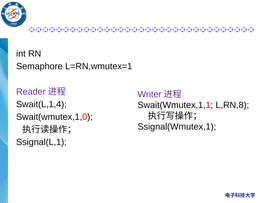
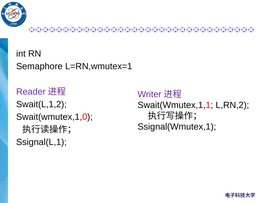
Swait(L,1,4: Swait(L,1,4 -> Swait(L,1,2 (41, 104)
L,RN,8: L,RN,8 -> L,RN,2 (232, 105)
